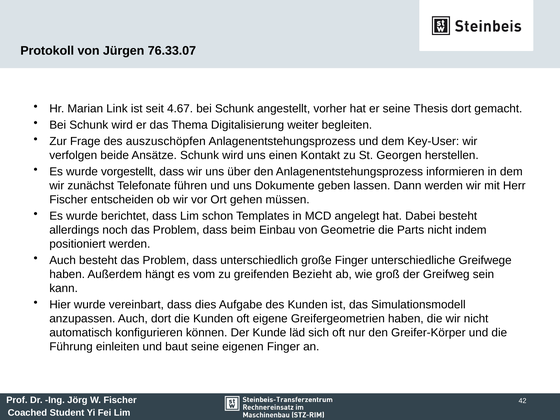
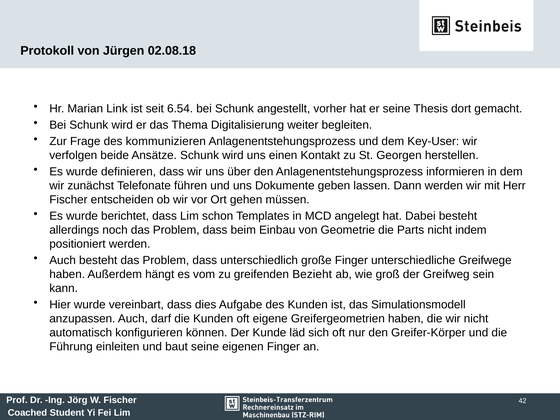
76.33.07: 76.33.07 -> 02.08.18 (172, 51)
4.67: 4.67 -> 6.54 (180, 109)
auszuschöpfen: auszuschöpfen -> kommunizieren (166, 141)
vorgestellt: vorgestellt -> definieren (129, 172)
Auch dort: dort -> darf (161, 319)
